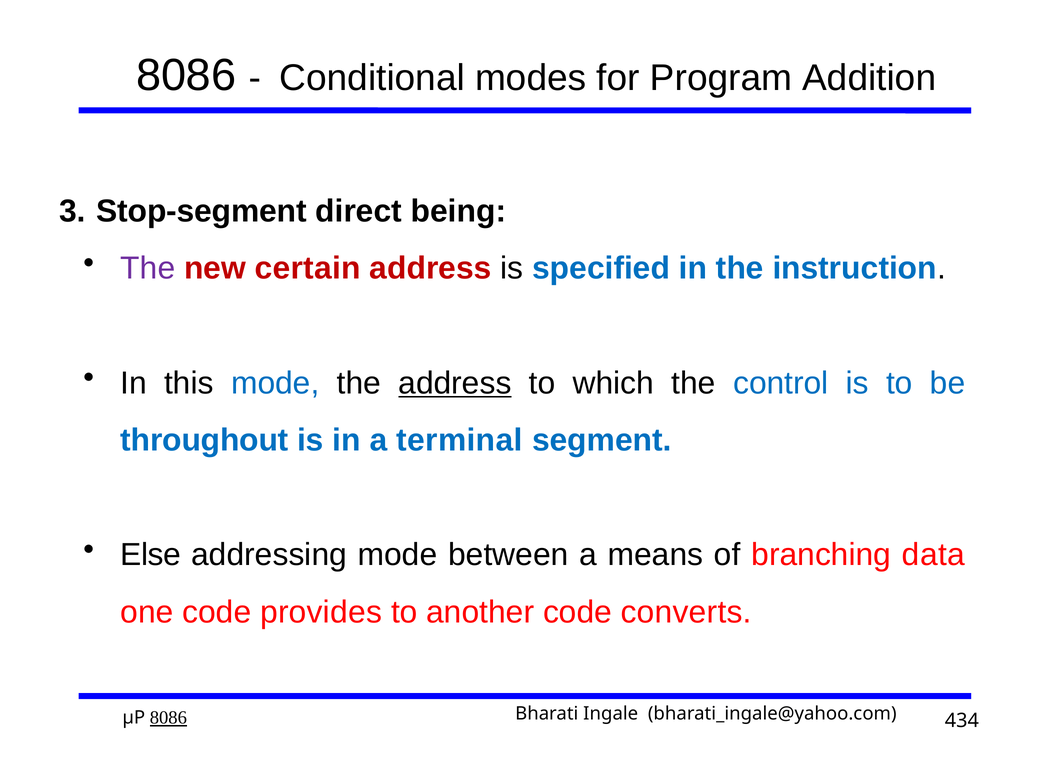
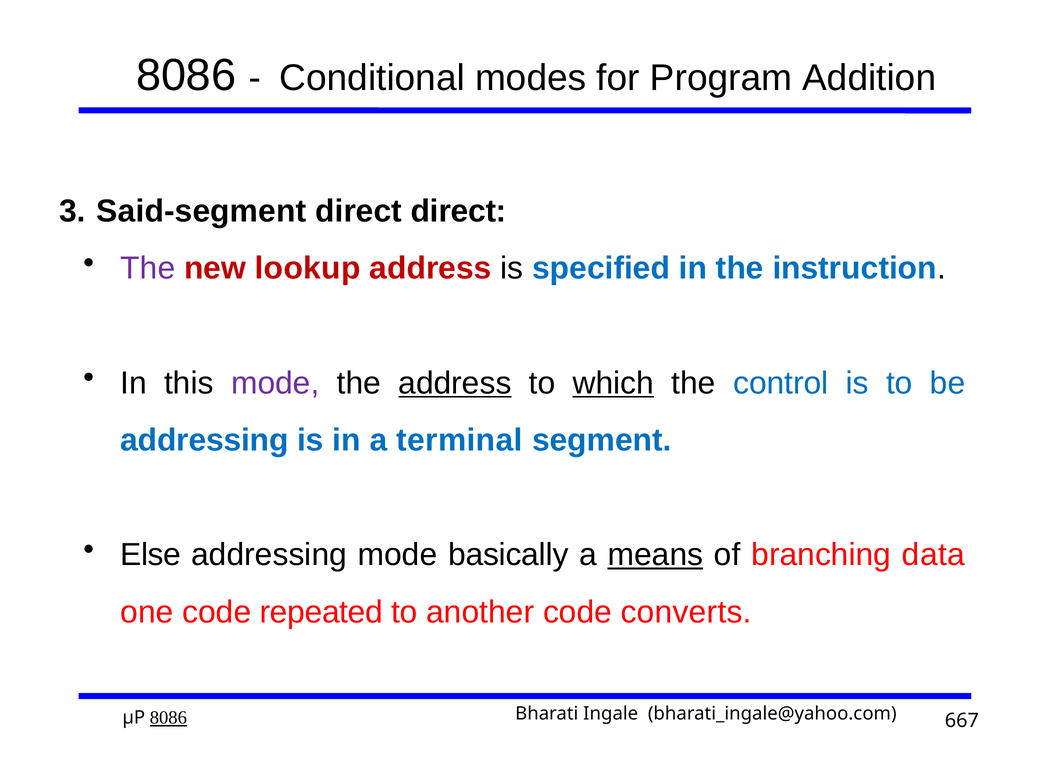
Stop-segment: Stop-segment -> Said-segment (201, 211)
direct being: being -> direct (459, 211)
certain: certain -> lookup (308, 268)
mode colour: blue -> purple (275, 383)
which underline: none -> present (613, 383)
throughout: throughout -> addressing (204, 440)
between: between -> basically (508, 555)
means underline: none -> present (655, 555)
provides: provides -> repeated (321, 612)
434: 434 -> 667 (962, 720)
